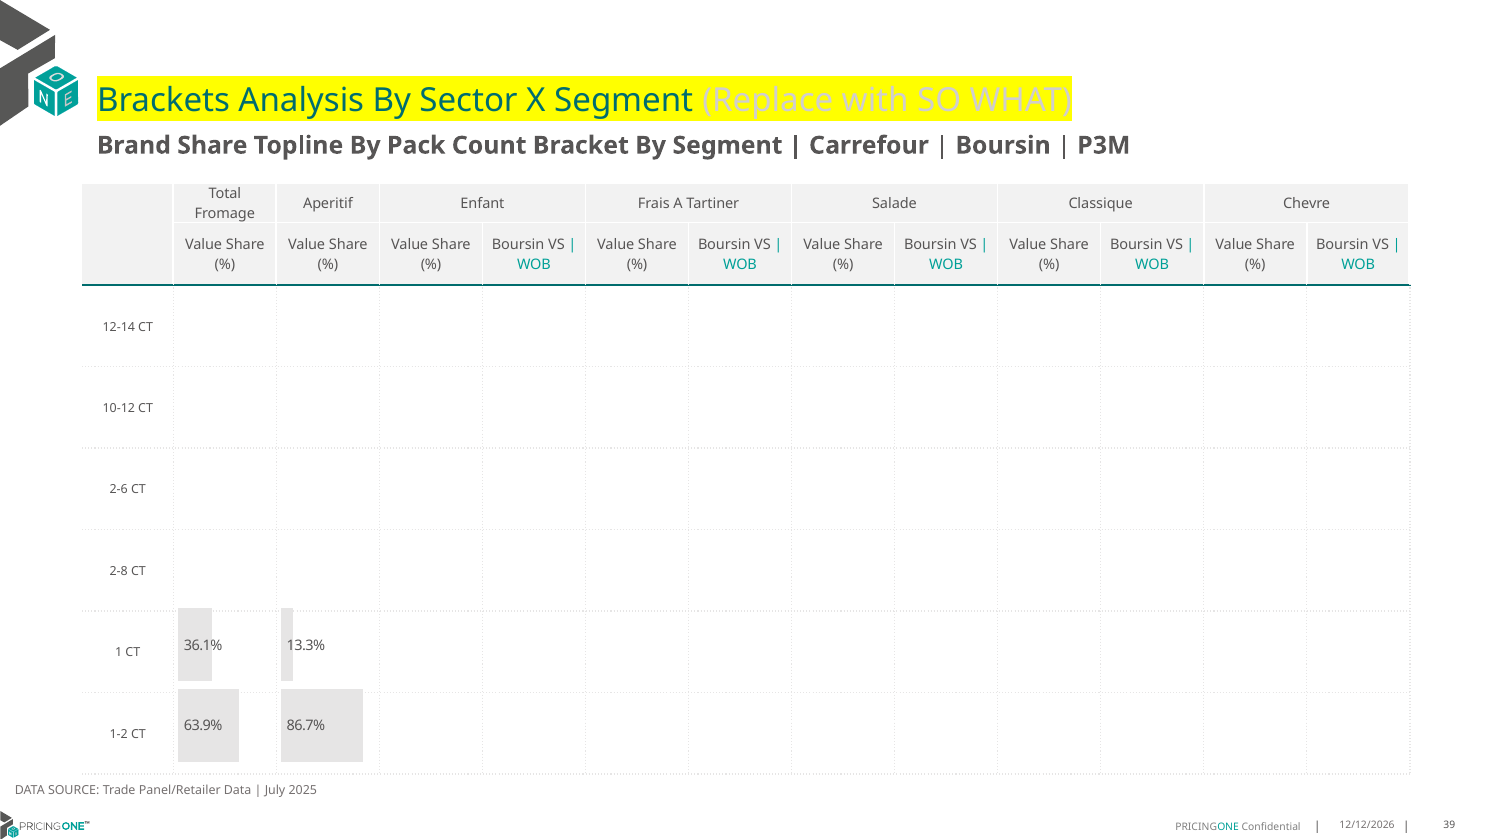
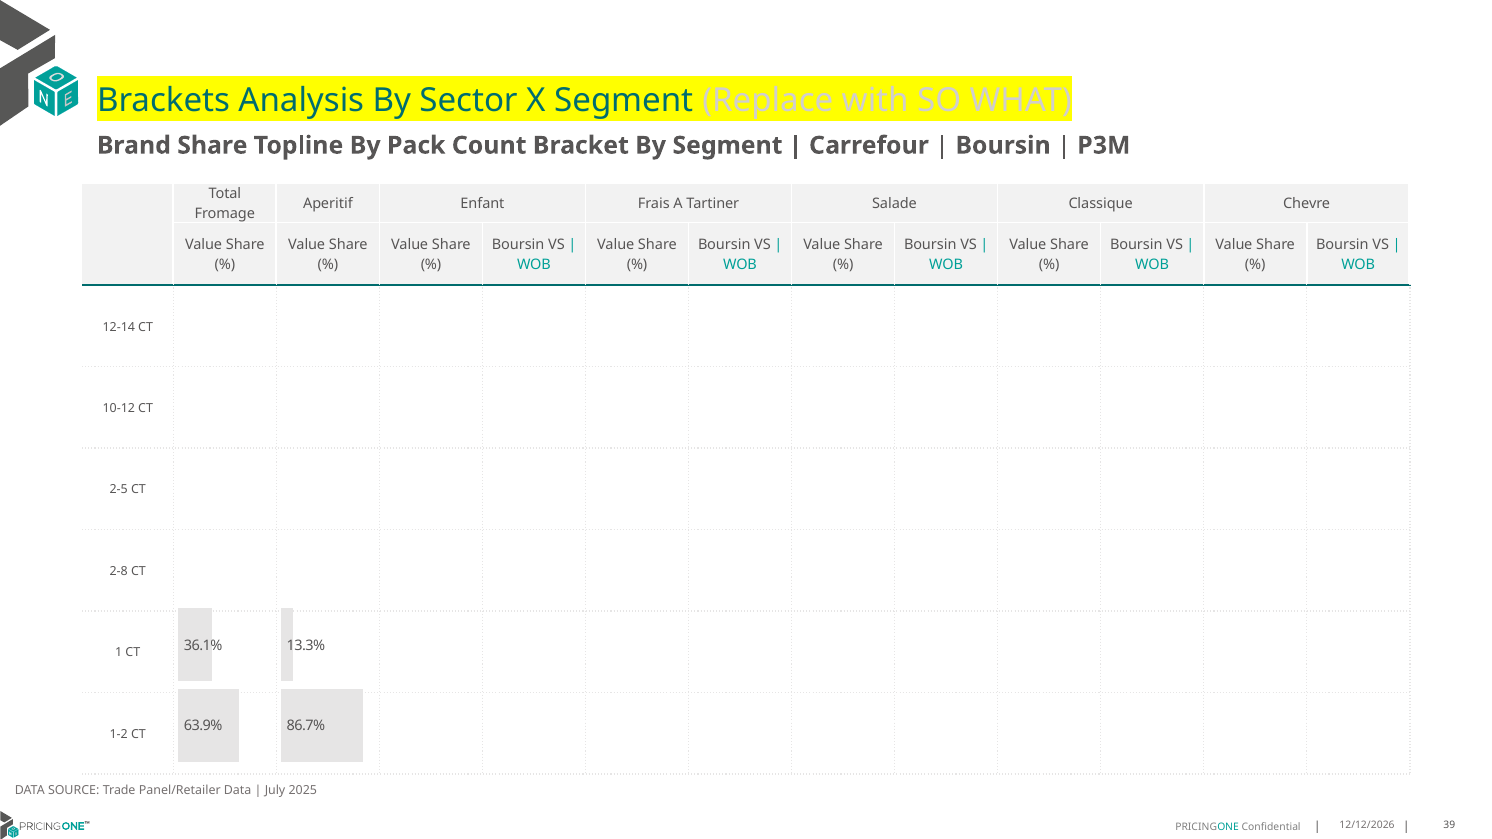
2-6: 2-6 -> 2-5 (119, 490)
